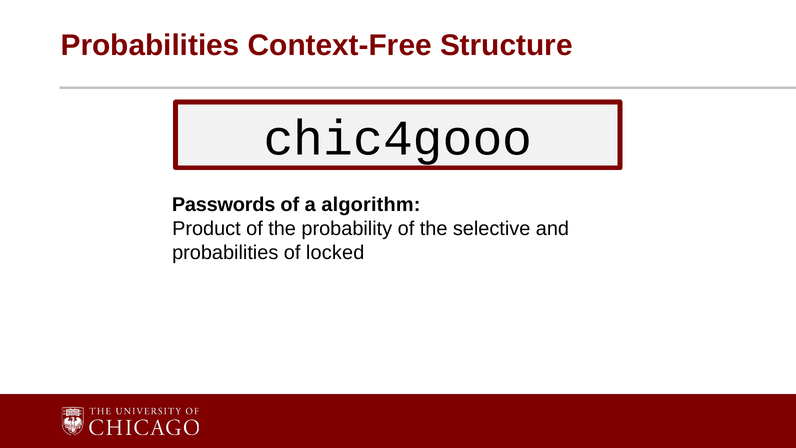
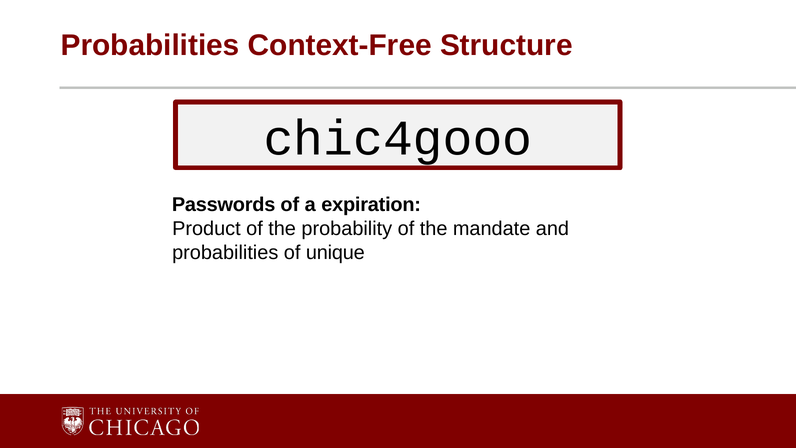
algorithm: algorithm -> expiration (371, 205)
selective: selective -> mandate (492, 229)
locked: locked -> unique (335, 253)
